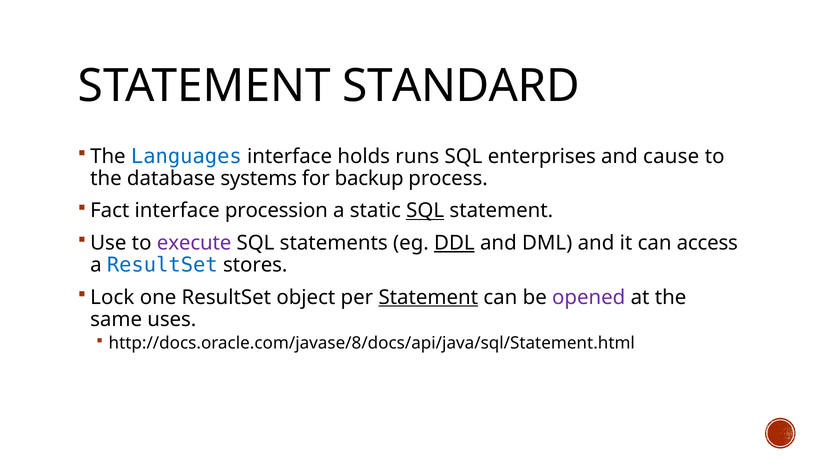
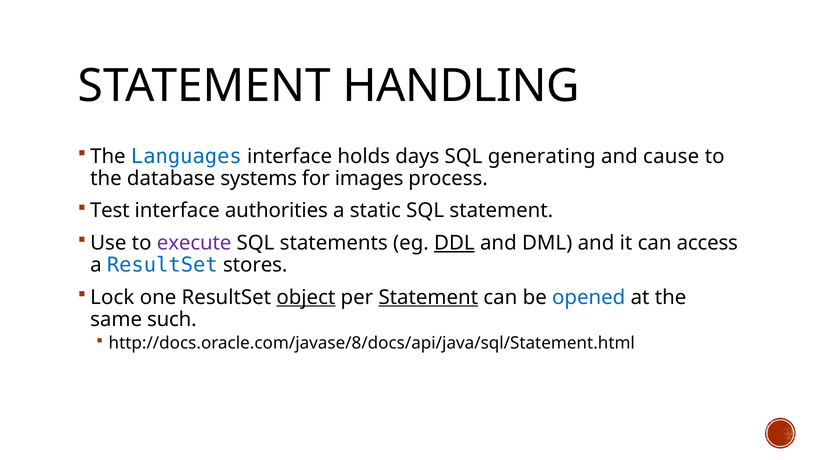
STANDARD: STANDARD -> HANDLING (461, 86)
runs: runs -> days (417, 156)
enterprises: enterprises -> generating (542, 156)
backup: backup -> images (369, 178)
Fact: Fact -> Test (110, 211)
procession: procession -> authorities (276, 211)
SQL underline: present -> none (425, 211)
object underline: none -> present (306, 297)
opened colour: purple -> blue (589, 297)
uses: uses -> such (172, 319)
